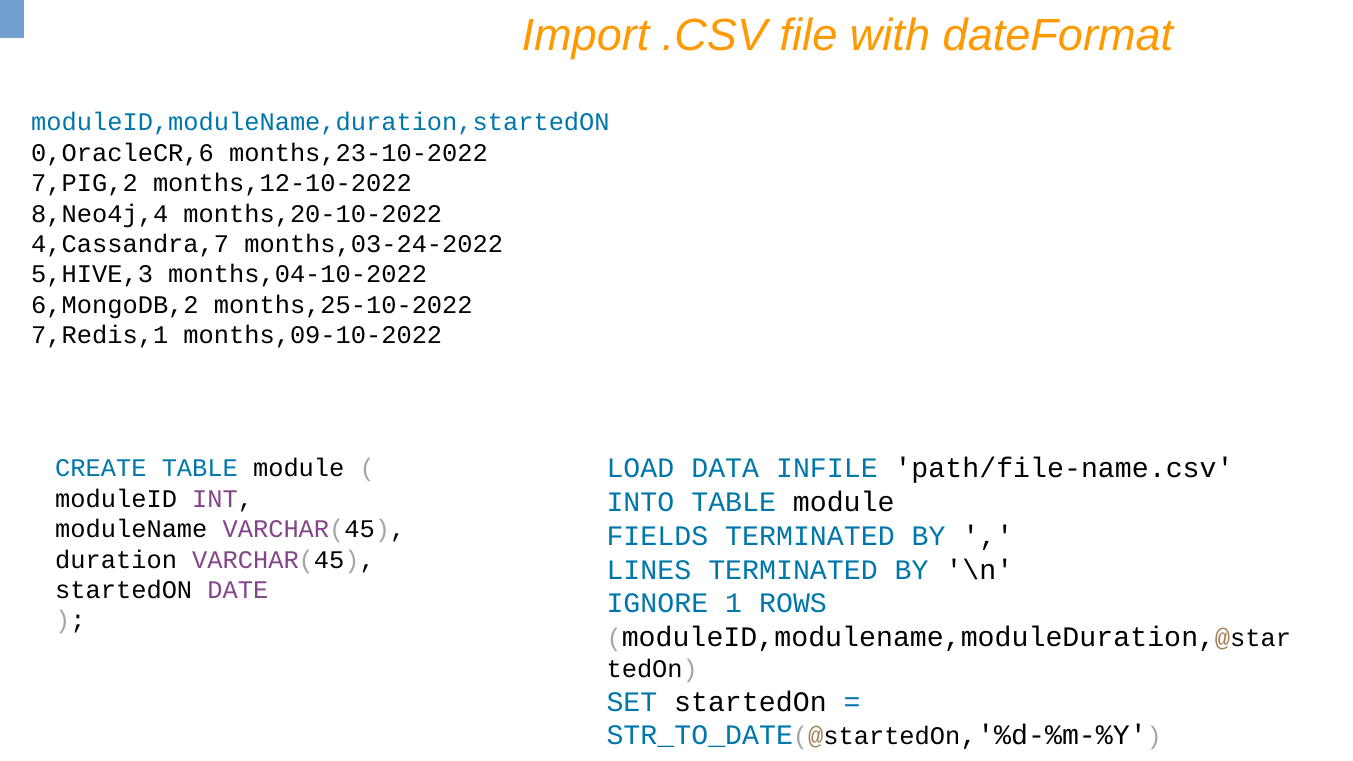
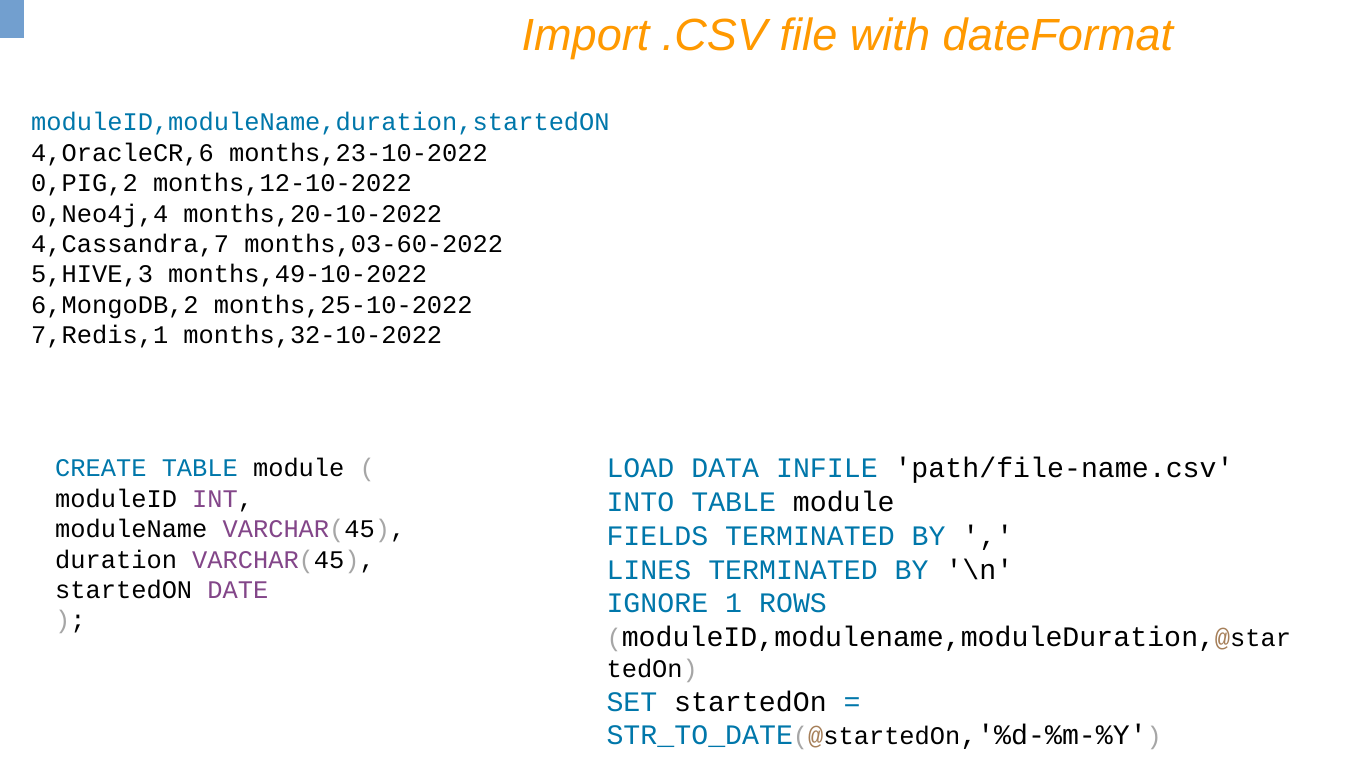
0,OracleCR,6: 0,OracleCR,6 -> 4,OracleCR,6 (123, 153)
7,PIG,2: 7,PIG,2 -> 0,PIG,2 (85, 183)
8,Neo4j,4: 8,Neo4j,4 -> 0,Neo4j,4 (100, 214)
months,03-24-2022: months,03-24-2022 -> months,03-60-2022 (374, 244)
months,04-10-2022: months,04-10-2022 -> months,49-10-2022 (298, 275)
months,09-10-2022: months,09-10-2022 -> months,32-10-2022 (313, 335)
